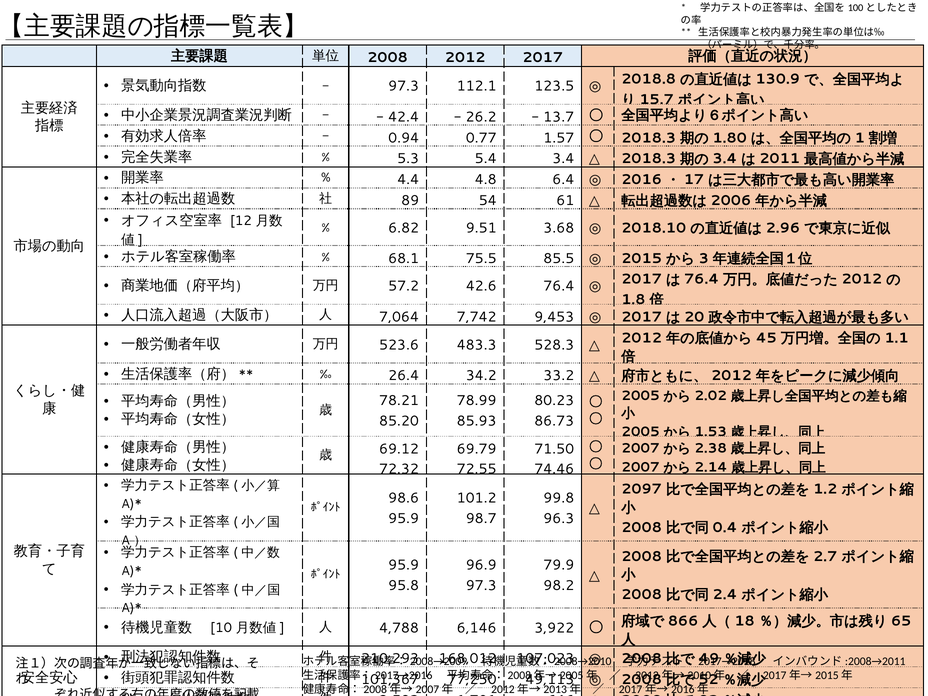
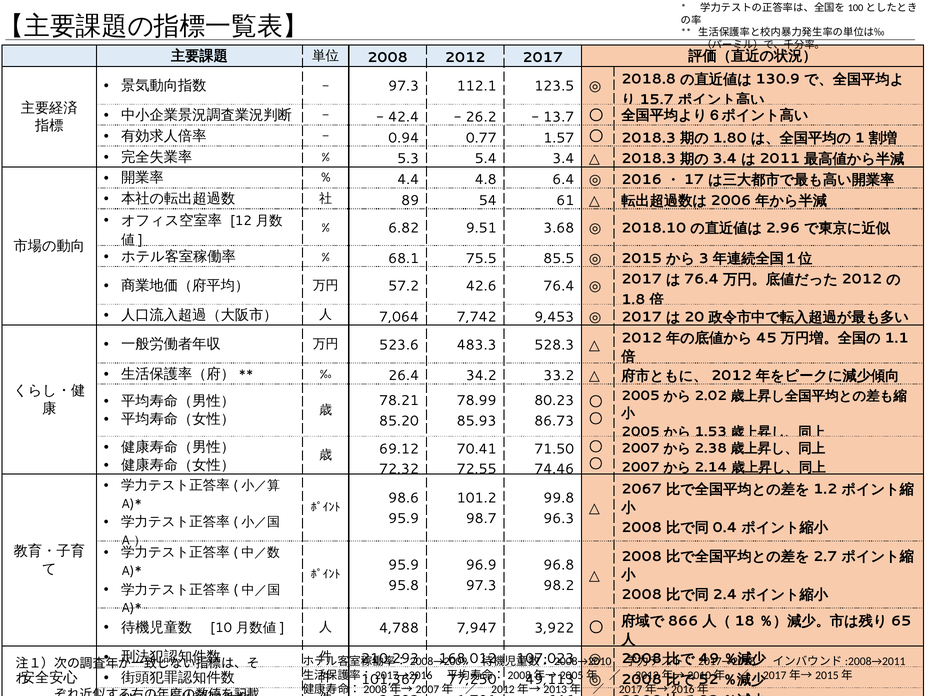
69.79: 69.79 -> 70.41 (477, 449)
2097: 2097 -> 2067 (642, 489)
79.9: 79.9 -> 96.8 (559, 565)
6,146: 6,146 -> 7,947 (477, 628)
